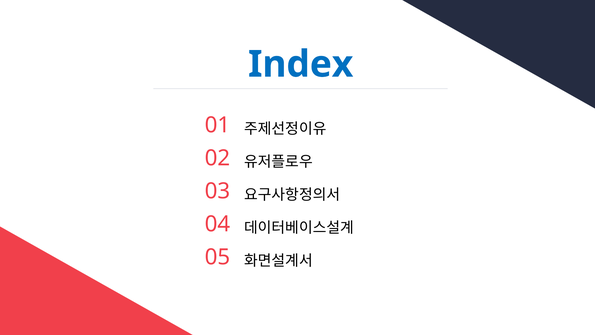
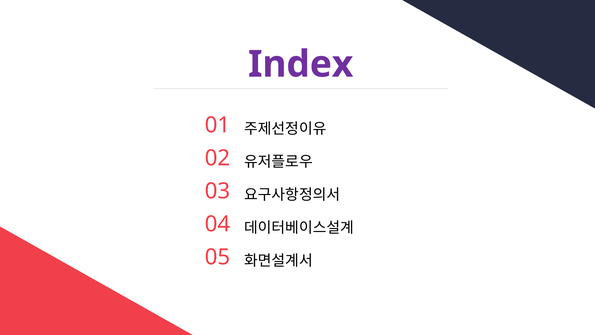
Index colour: blue -> purple (301, 64)
